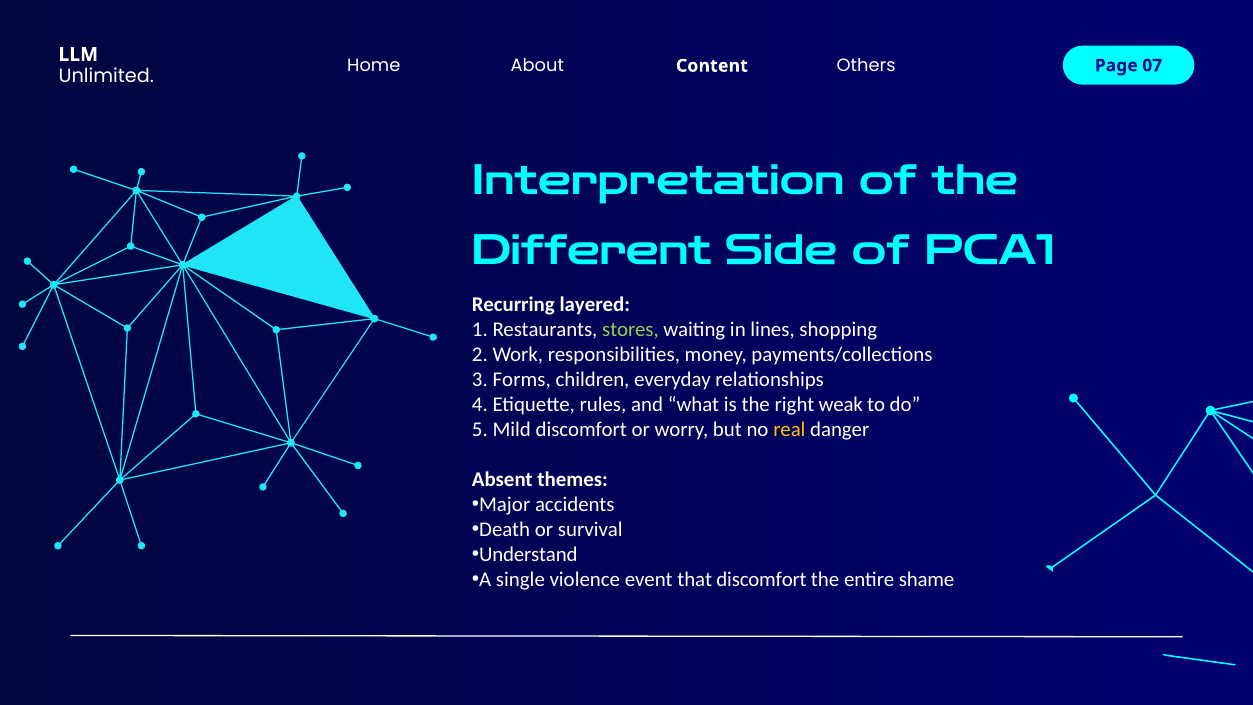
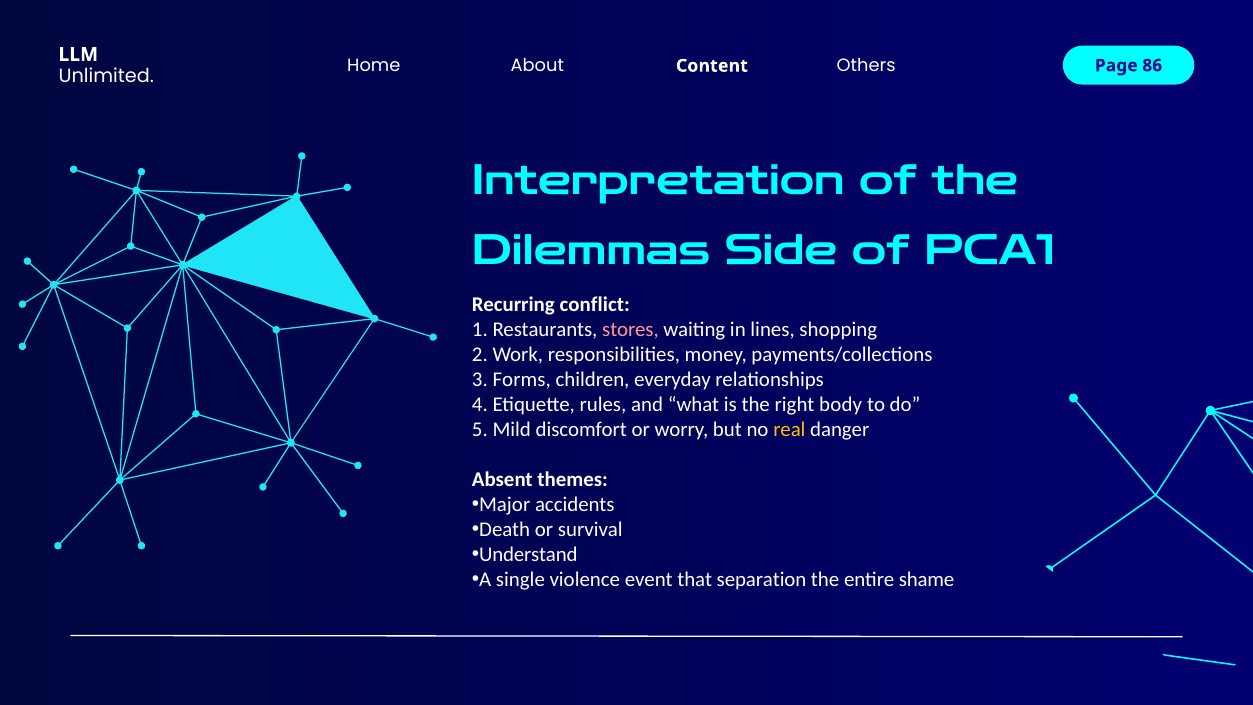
07: 07 -> 86 (1152, 66)
Different: Different -> Dilemmas (591, 251)
layered: layered -> conflict (595, 304)
stores colour: light green -> pink (630, 329)
weak: weak -> body (841, 404)
that discomfort: discomfort -> separation (762, 580)
